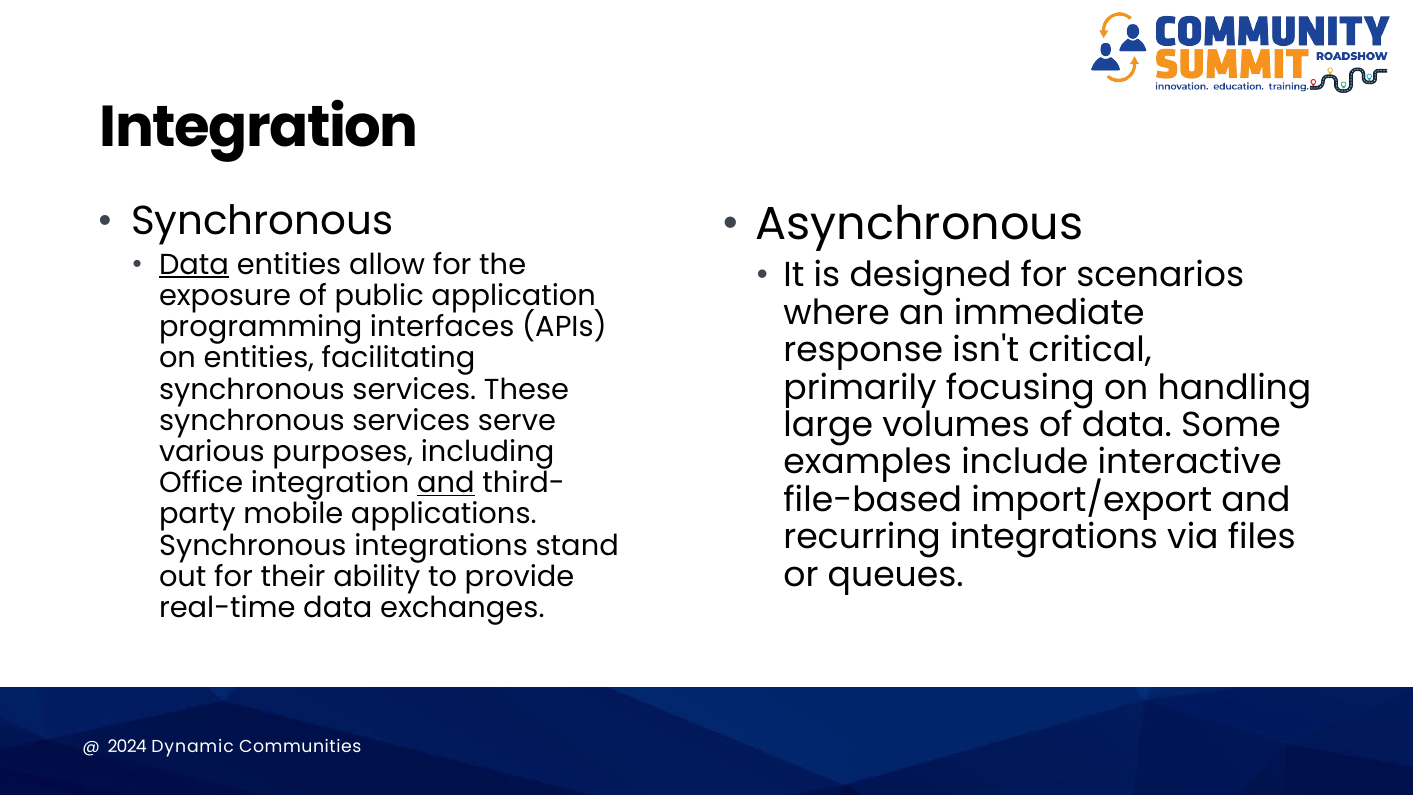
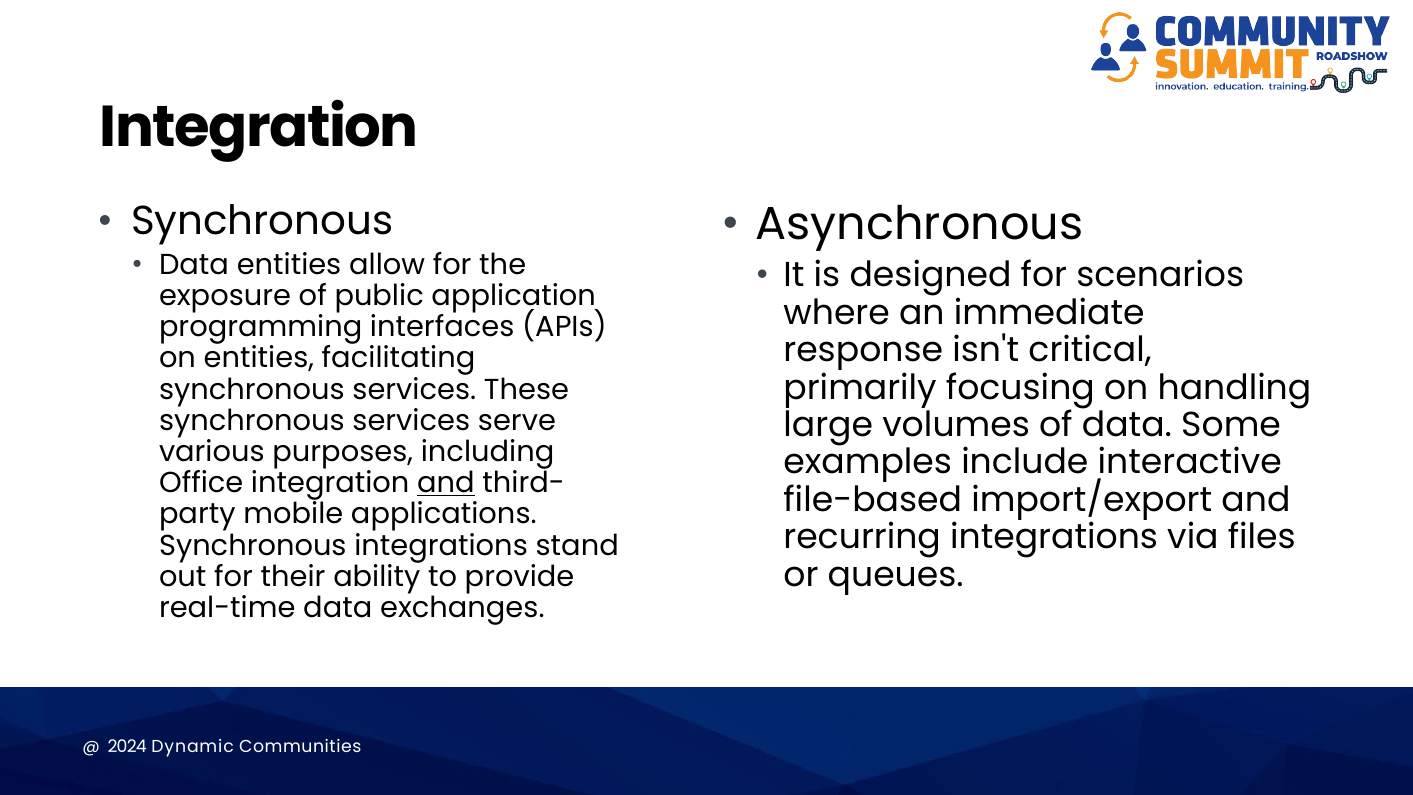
Data underline: present -> none (194, 265)
